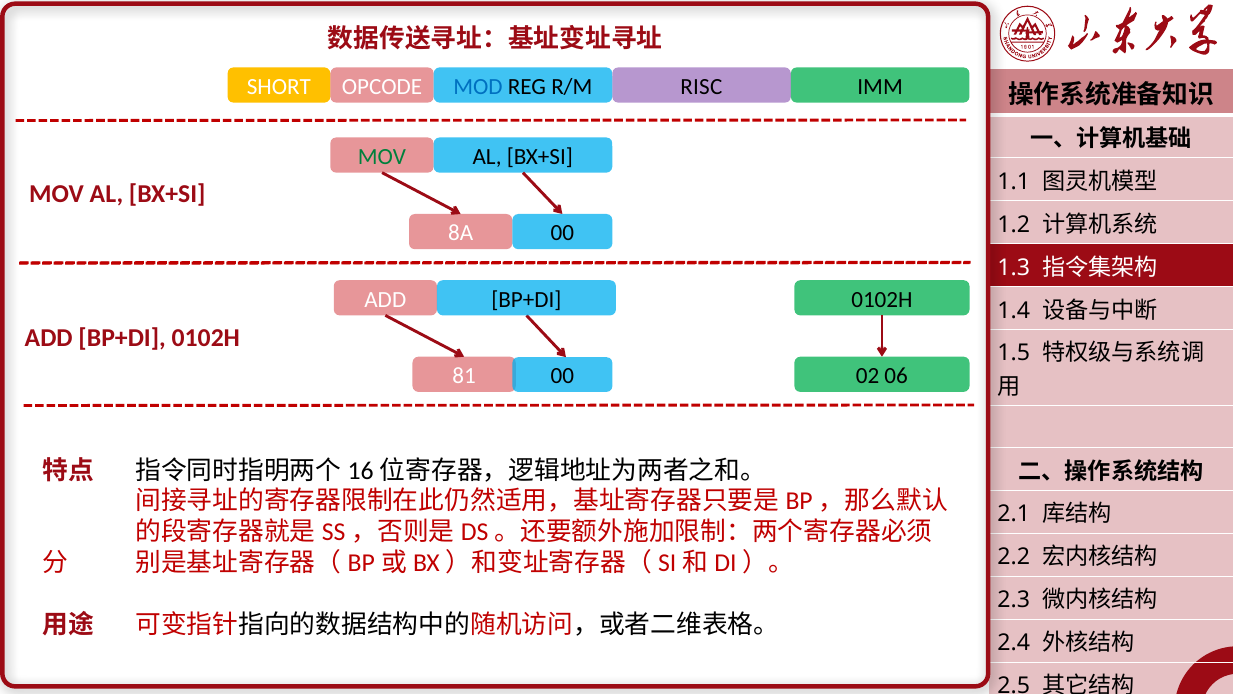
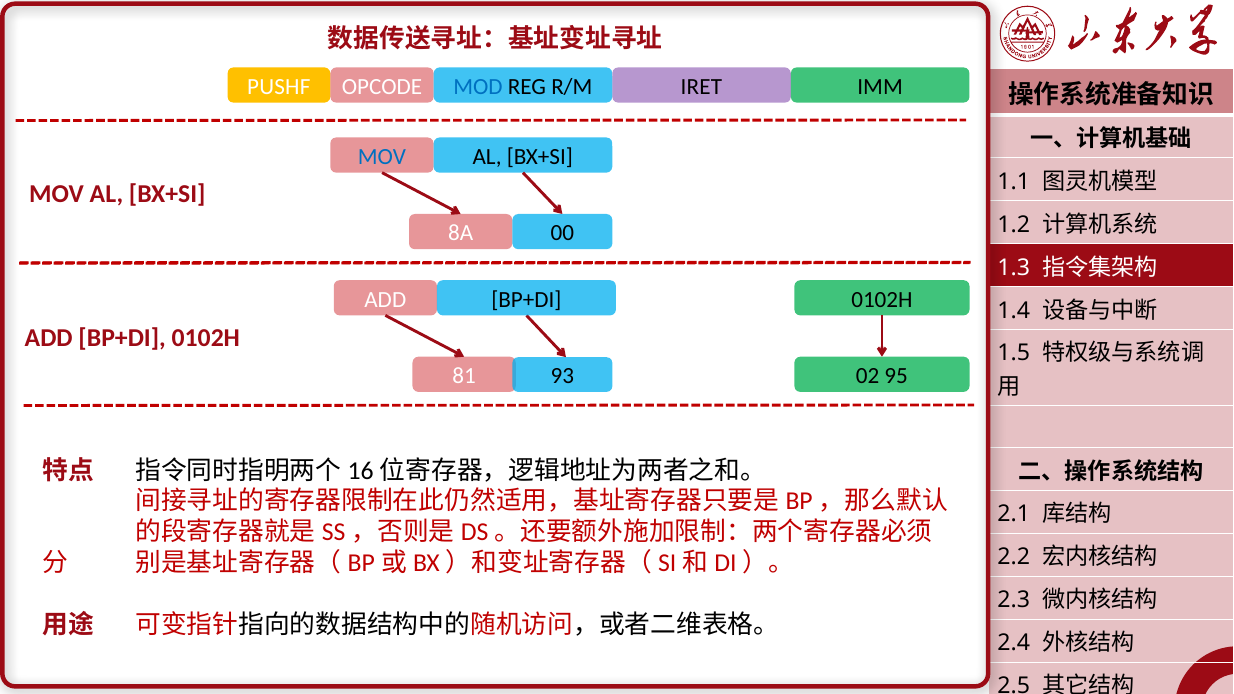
SHORT: SHORT -> PUSHF (279, 87)
RISC: RISC -> IRET (701, 87)
MOV colour: green -> blue (382, 157)
81 00: 00 -> 93 (562, 376)
06: 06 -> 95 (896, 376)
